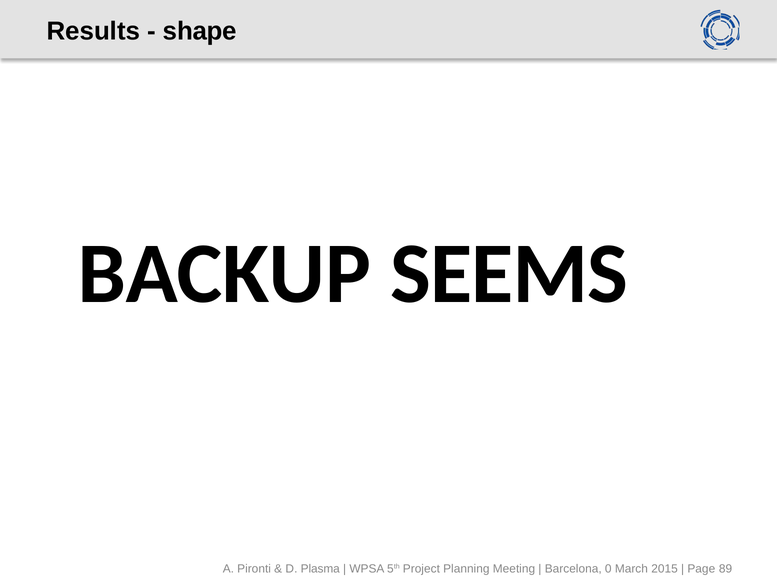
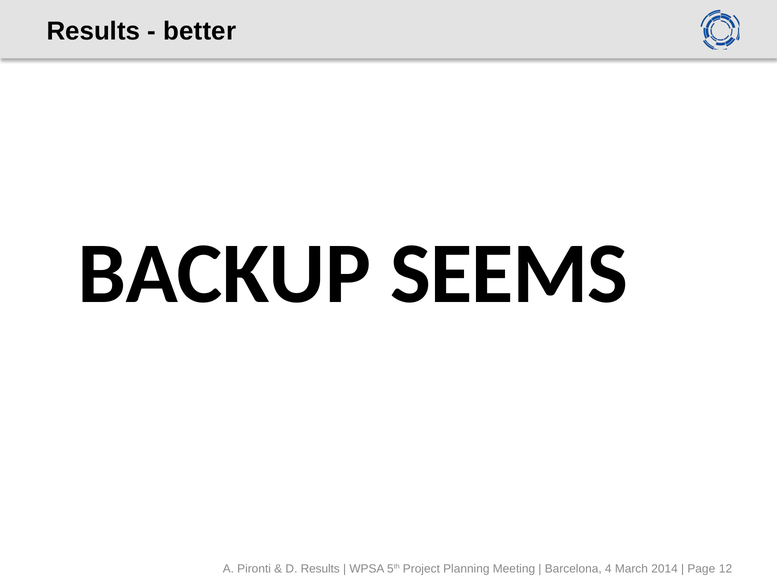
shape: shape -> better (200, 31)
D Plasma: Plasma -> Results (320, 568)
0: 0 -> 4 (608, 568)
2015: 2015 -> 2014 (664, 568)
89: 89 -> 12 (726, 568)
